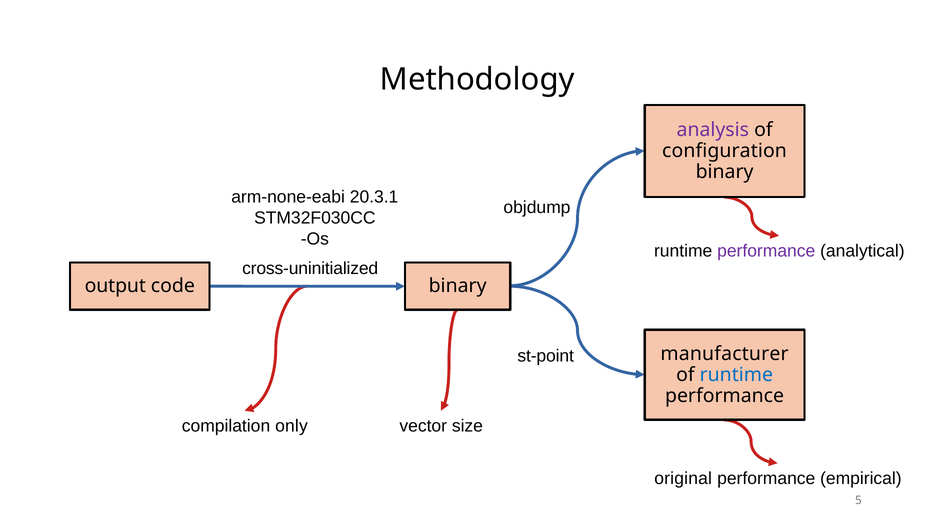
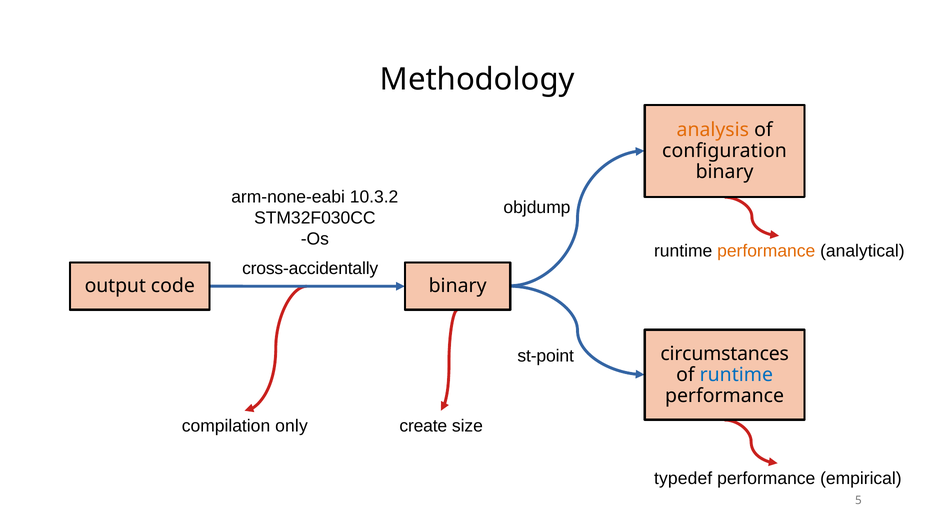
analysis colour: purple -> orange (713, 130)
20.3.1: 20.3.1 -> 10.3.2 (374, 197)
performance colour: purple -> orange (766, 251)
cross-uninitialized: cross-uninitialized -> cross-accidentally (310, 269)
manufacturer: manufacturer -> circumstances (725, 354)
vector: vector -> create (423, 426)
original: original -> typedef (683, 478)
